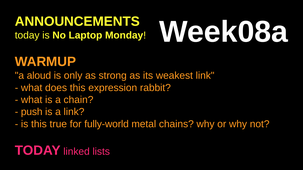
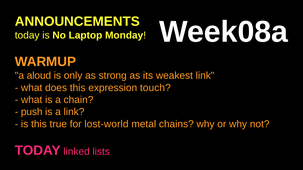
rabbit: rabbit -> touch (155, 88)
fully-world: fully-world -> lost-world (106, 124)
